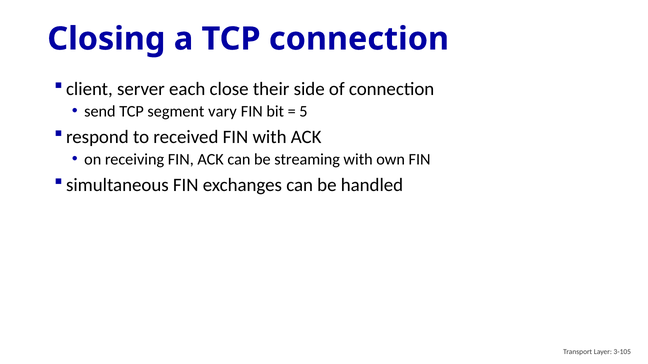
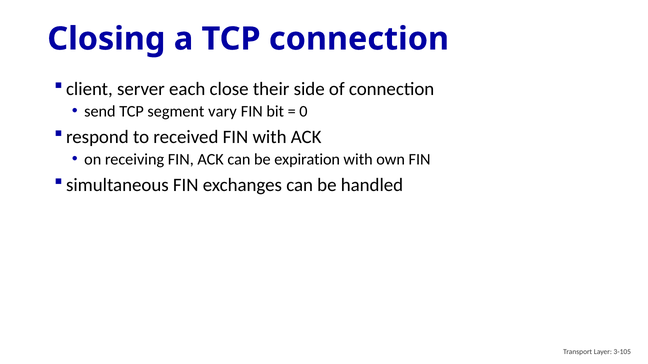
5: 5 -> 0 (303, 111)
streaming: streaming -> expiration (307, 159)
